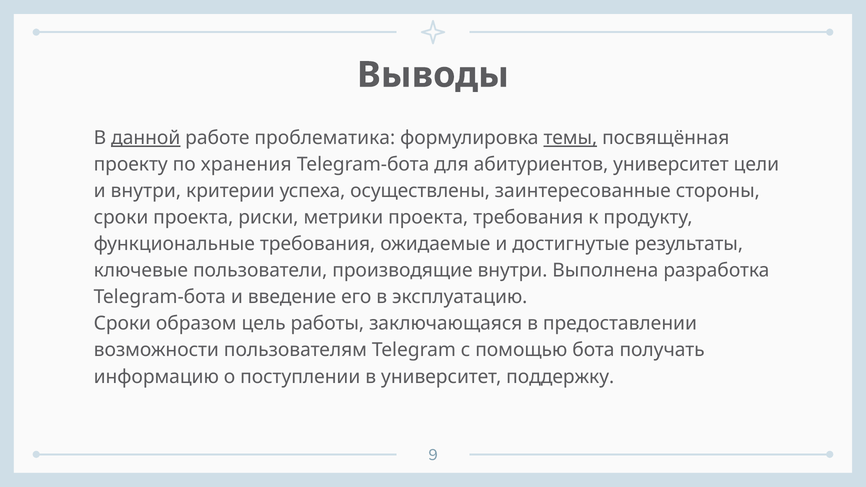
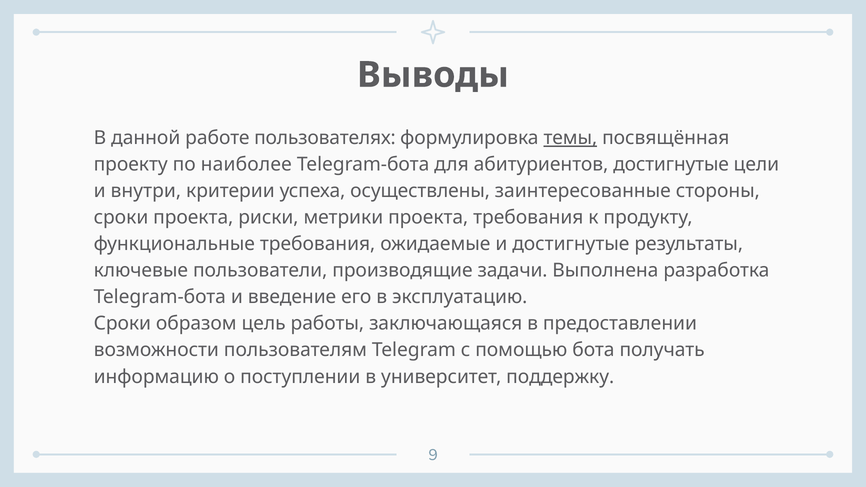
данной underline: present -> none (146, 138)
проблематика: проблематика -> пользователях (325, 138)
хранения: хранения -> наиболее (246, 165)
абитуриентов университет: университет -> достигнутые (671, 165)
производящие внутри: внутри -> задачи (513, 271)
